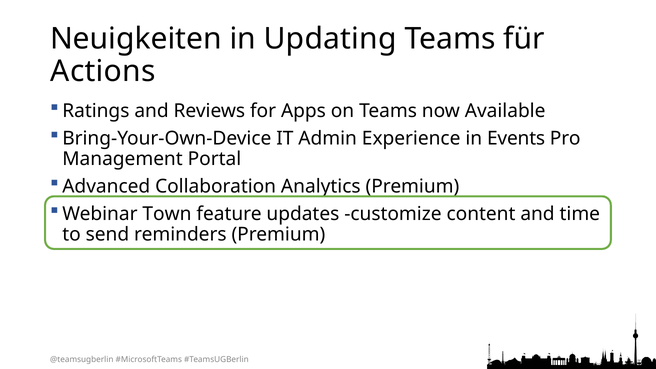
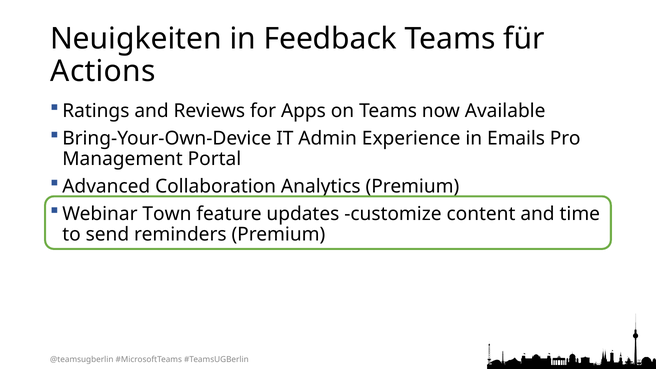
Updating: Updating -> Feedback (330, 39)
Events: Events -> Emails (516, 138)
